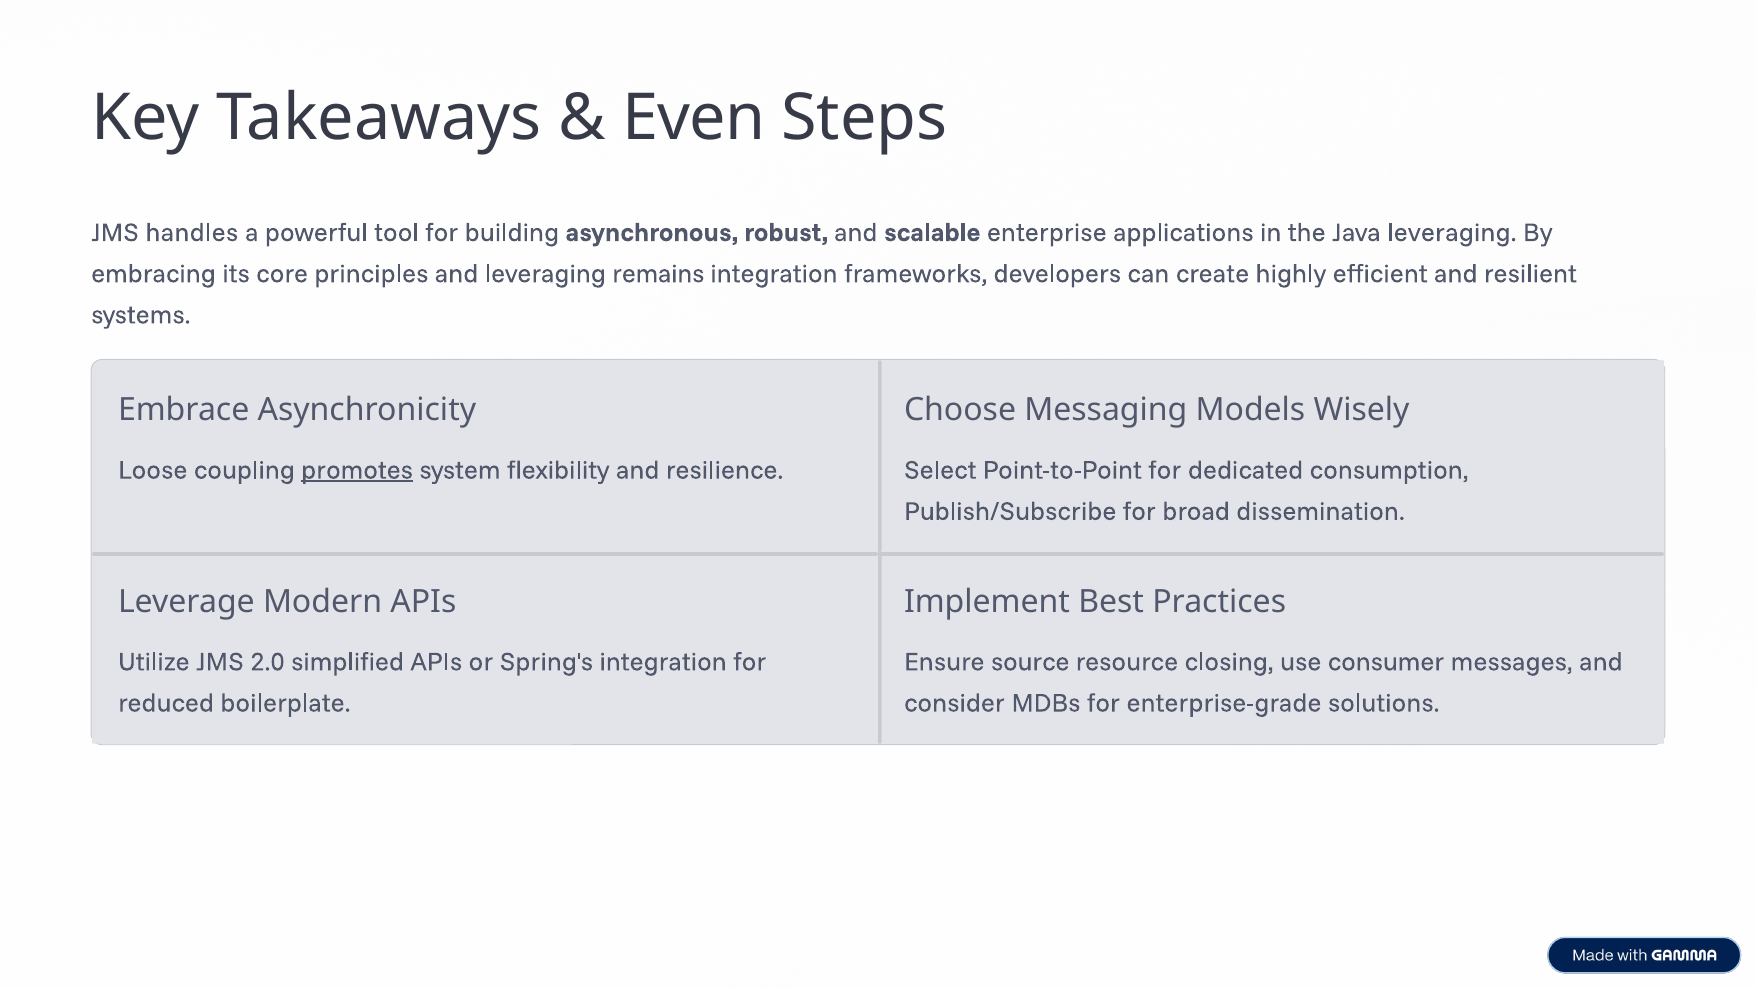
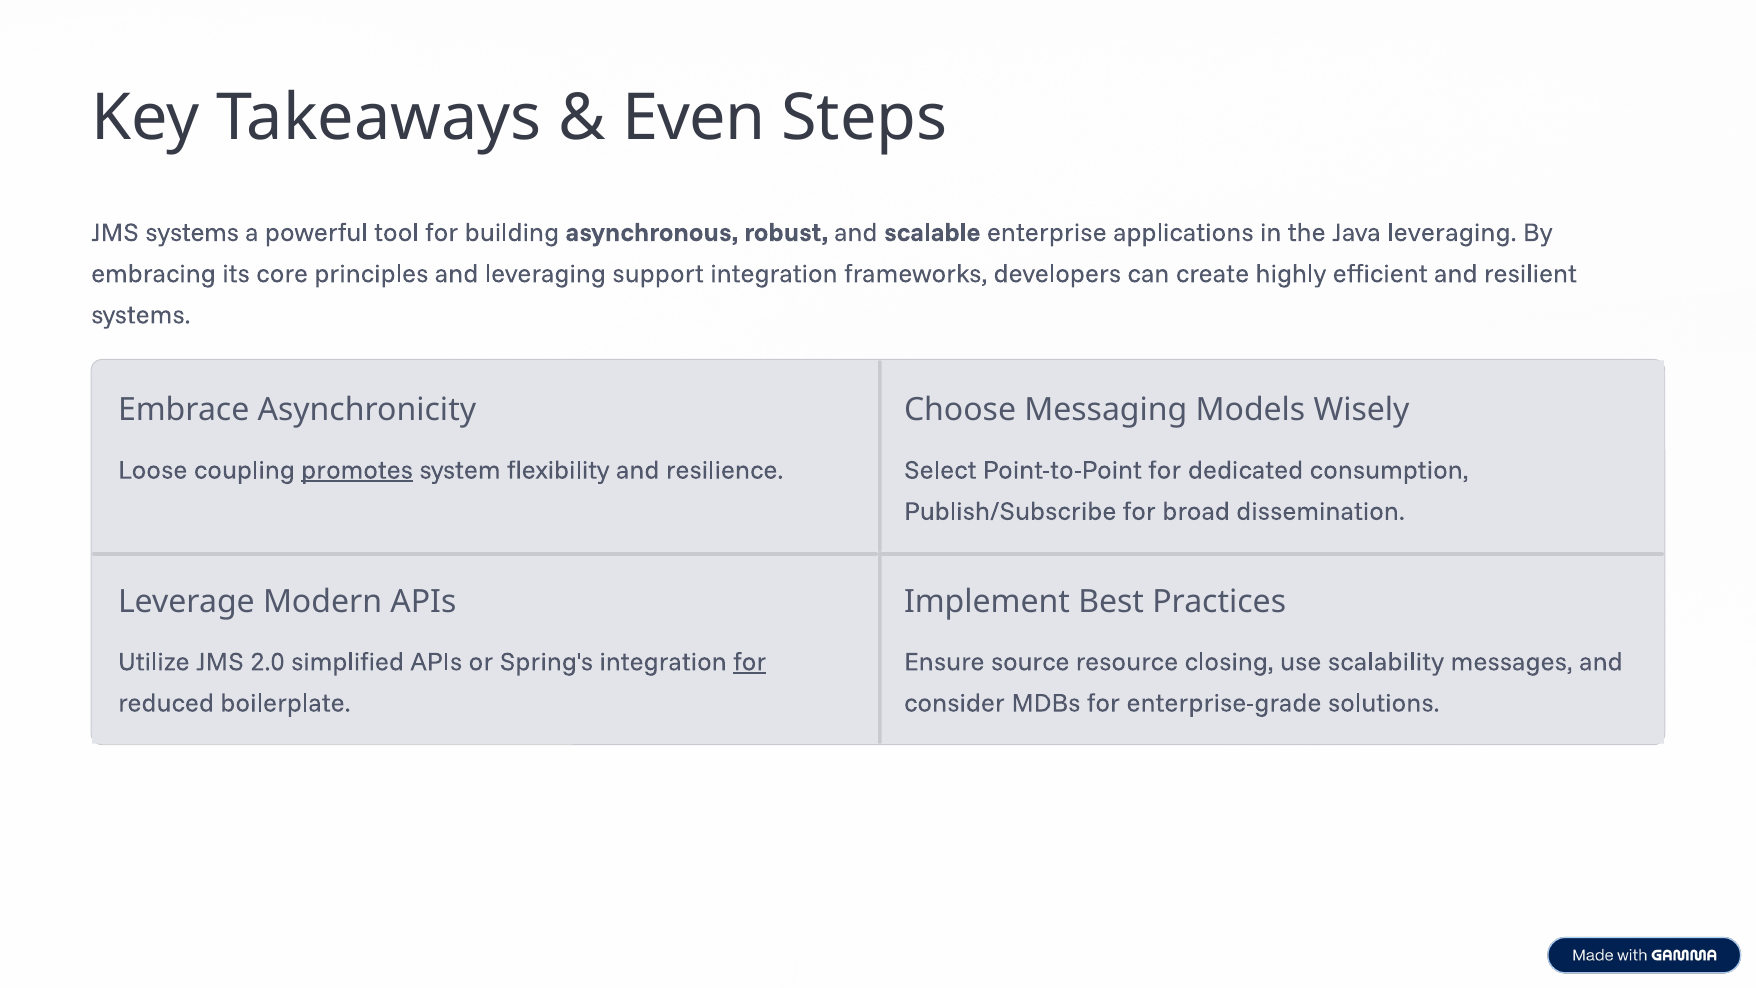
JMS handles: handles -> systems (192, 232)
remains: remains -> support (658, 274)
for underline: none -> present (750, 662)
consumer: consumer -> scalability (1386, 662)
